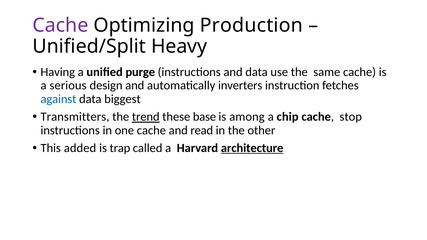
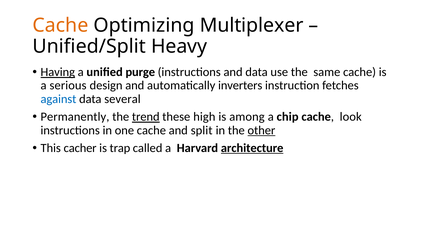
Cache colour: purple -> orange (60, 25)
Production: Production -> Multiplexer (252, 25)
Having underline: none -> present (58, 72)
biggest: biggest -> several (122, 99)
Transmitters: Transmitters -> Permanently (75, 117)
base: base -> high (204, 117)
stop: stop -> look (351, 117)
read: read -> split (202, 130)
other underline: none -> present (261, 130)
added: added -> cacher (80, 148)
